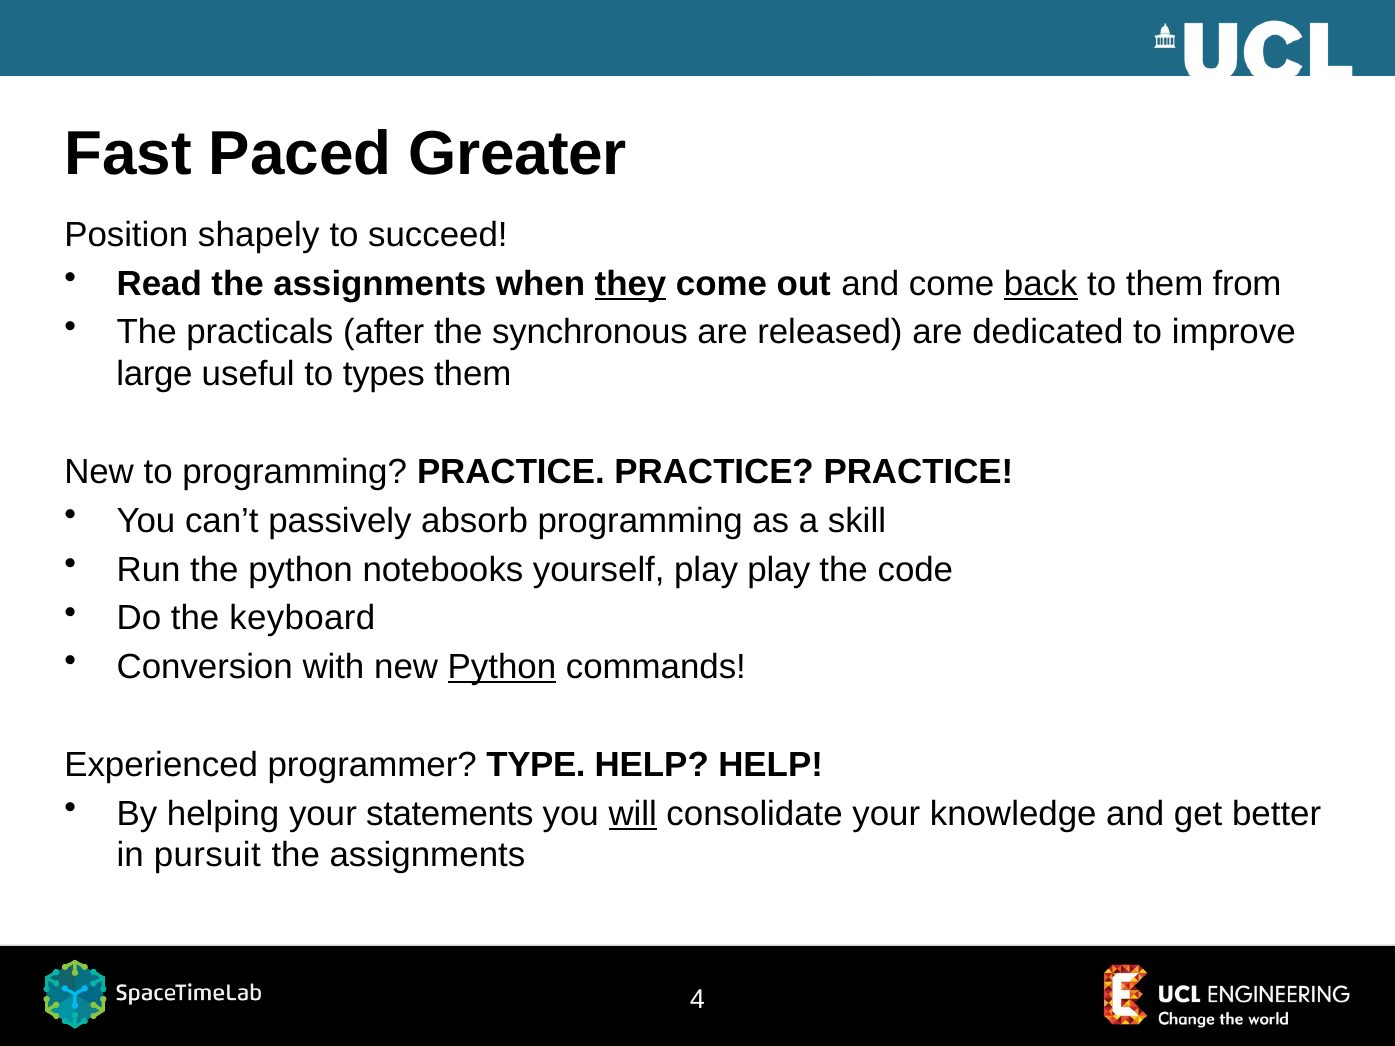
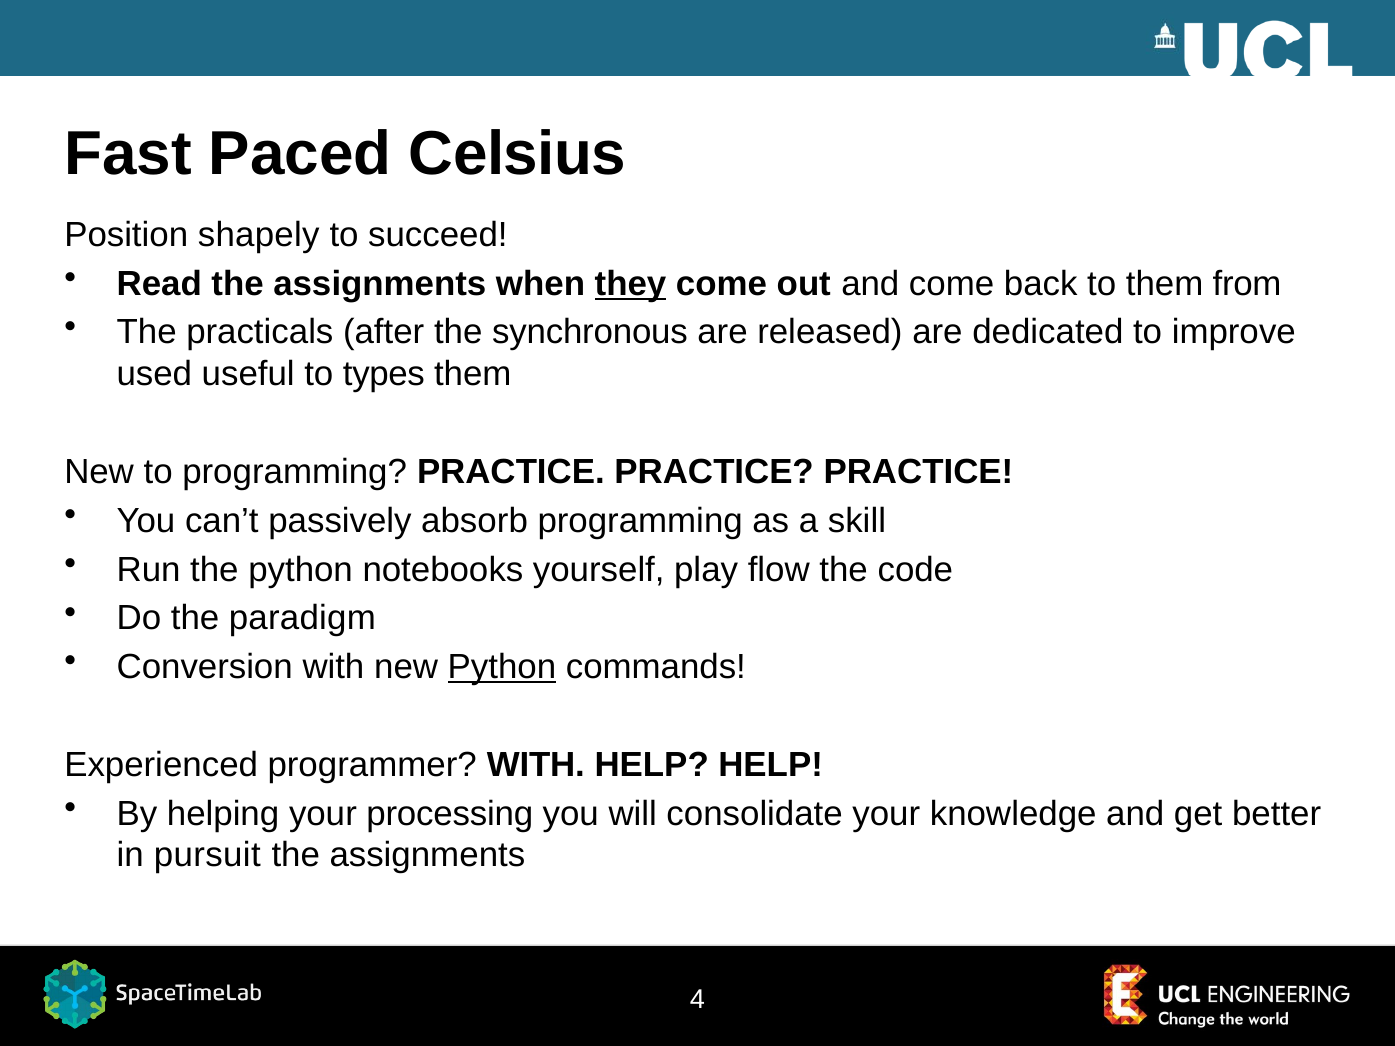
Greater: Greater -> Celsius (518, 154)
back underline: present -> none (1041, 284)
large: large -> used (154, 374)
play play: play -> flow (779, 570)
keyboard: keyboard -> paradigm (302, 618)
programmer TYPE: TYPE -> WITH (536, 765)
statements: statements -> processing (450, 814)
will underline: present -> none (633, 814)
